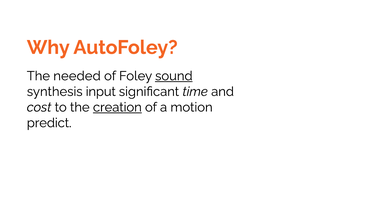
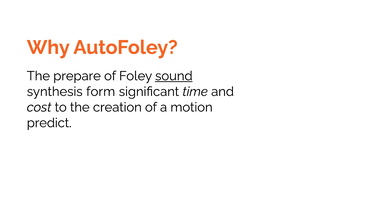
needed: needed -> prepare (77, 76)
input: input -> form (101, 92)
creation underline: present -> none (117, 107)
